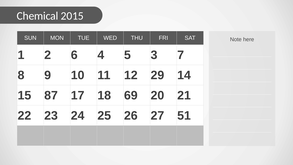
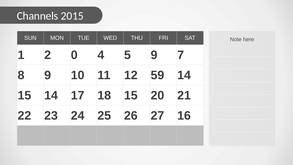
Chemical: Chemical -> Channels (38, 16)
6: 6 -> 0 (74, 55)
5 3: 3 -> 9 (154, 55)
29: 29 -> 59 (158, 75)
15 87: 87 -> 14 (51, 95)
18 69: 69 -> 15 (131, 95)
51: 51 -> 16 (184, 115)
